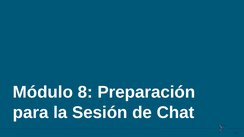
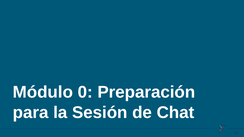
8: 8 -> 0 (85, 92)
